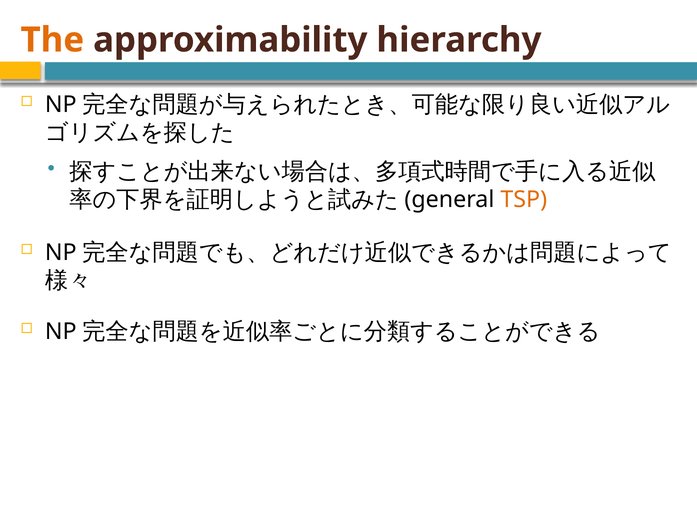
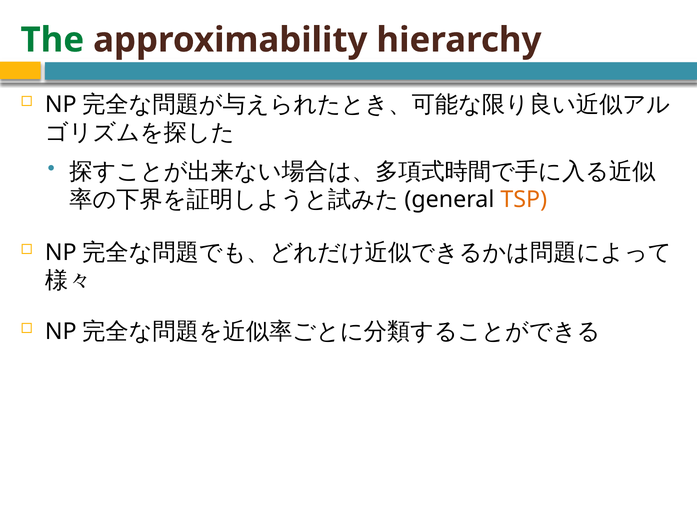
The colour: orange -> green (52, 40)
